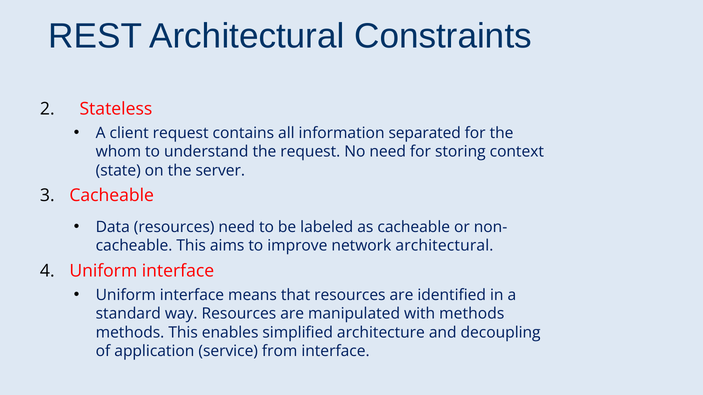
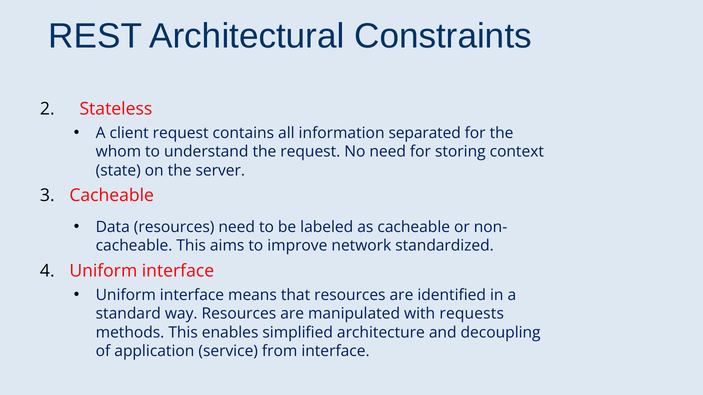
network architectural: architectural -> standardized (445, 246)
with methods: methods -> requests (472, 314)
